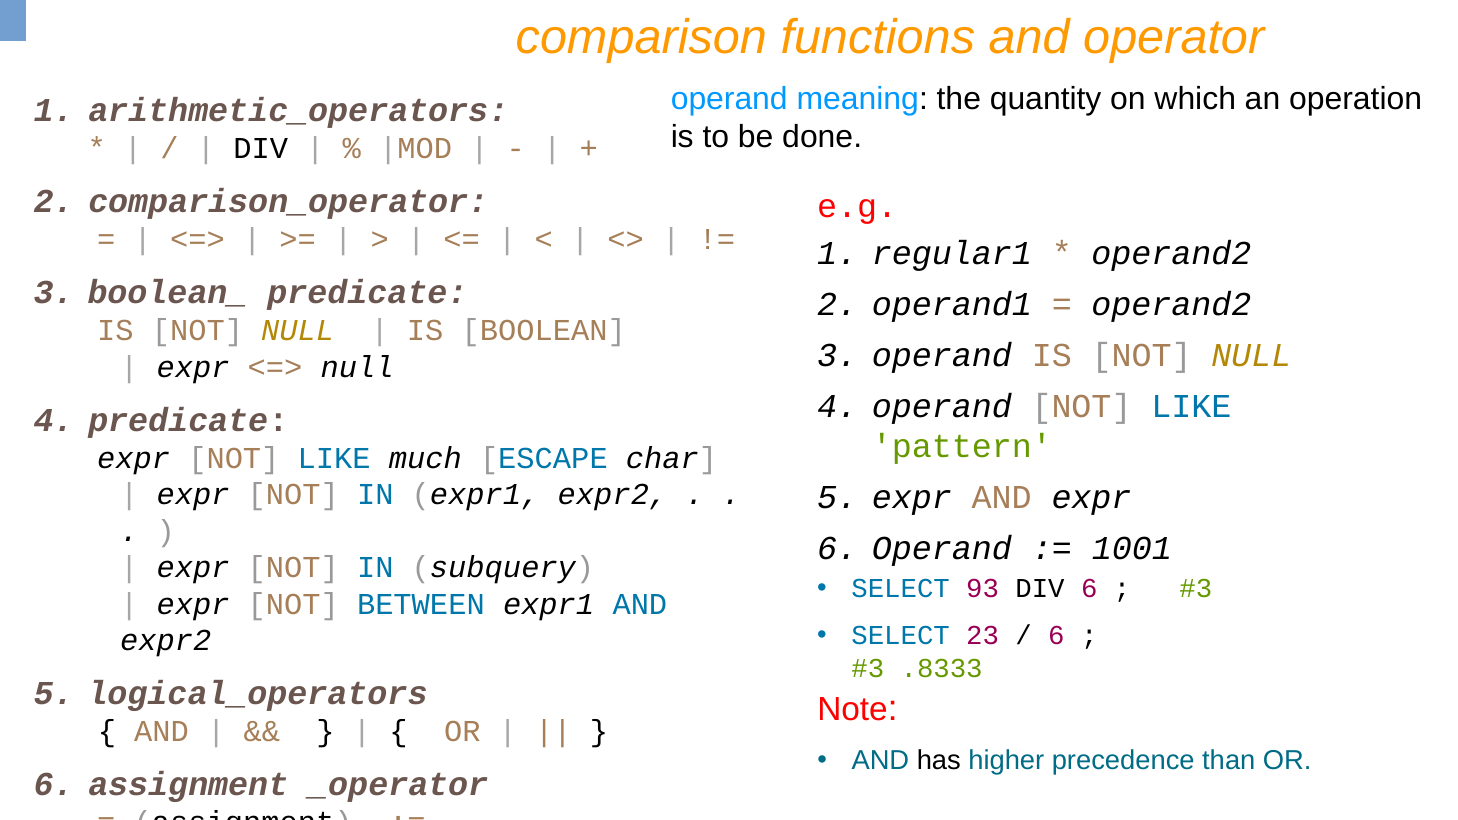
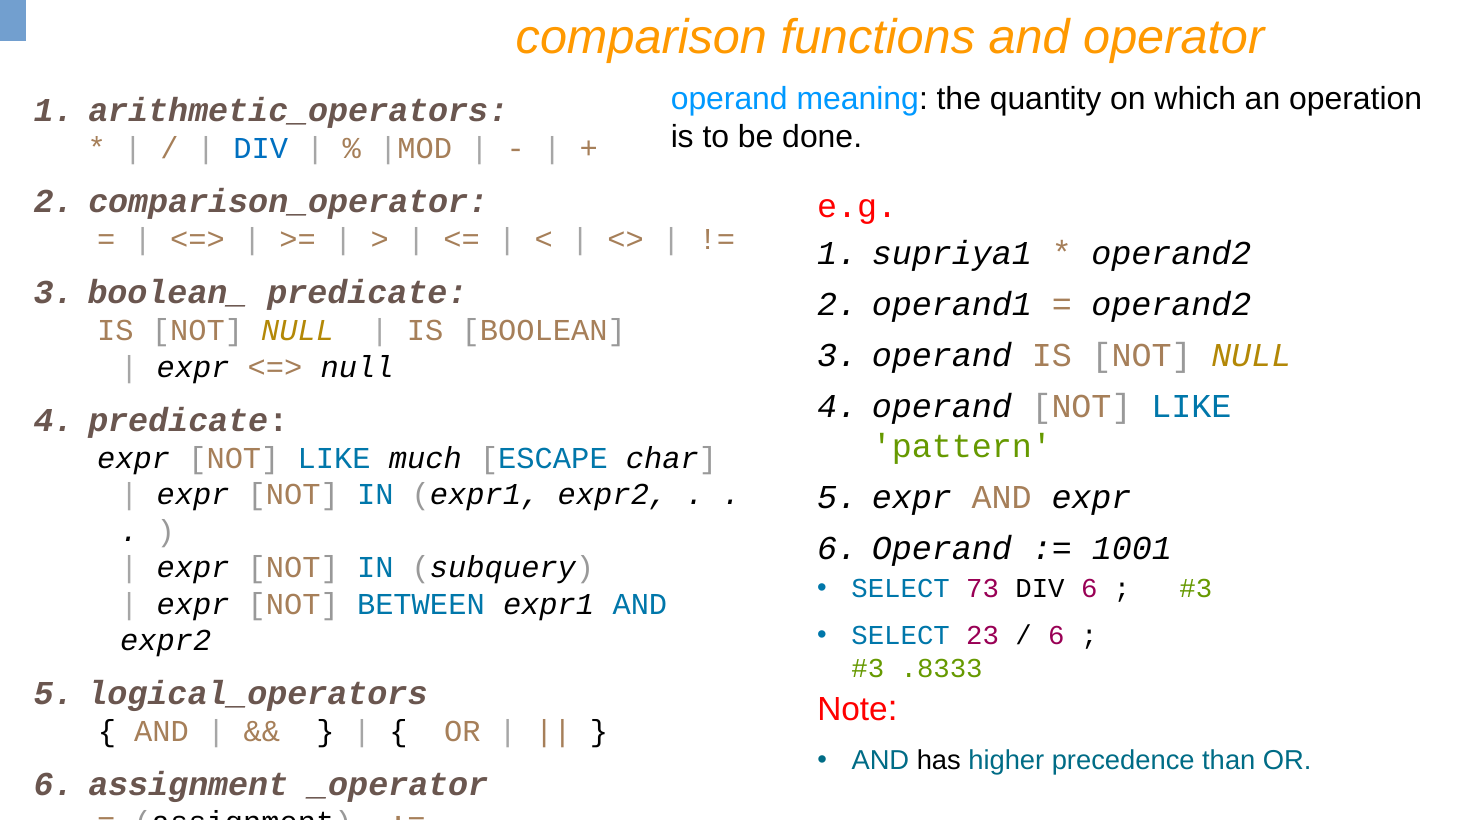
DIV colour: black -> blue (261, 149)
regular1: regular1 -> supriya1 (952, 254)
93: 93 -> 73 (983, 589)
